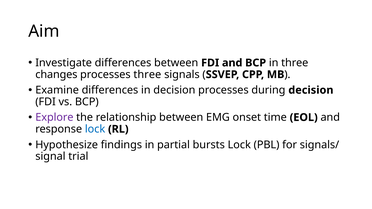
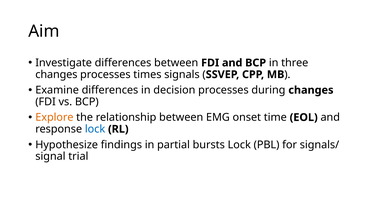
processes three: three -> times (147, 75)
during decision: decision -> changes (311, 90)
Explore colour: purple -> orange (54, 118)
